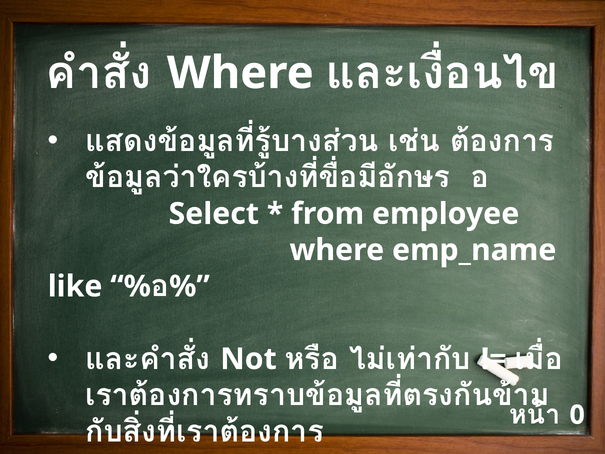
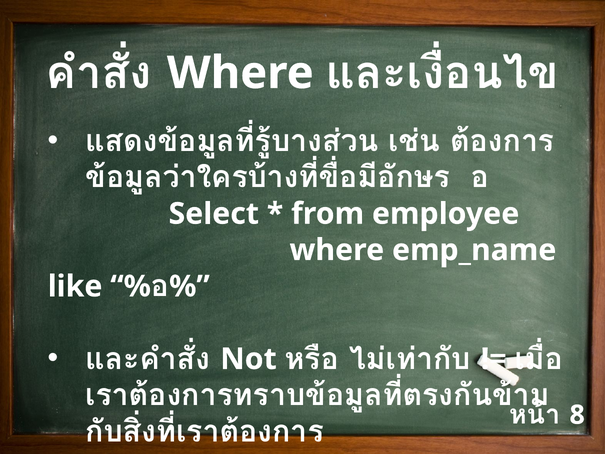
0: 0 -> 8 (577, 415)
